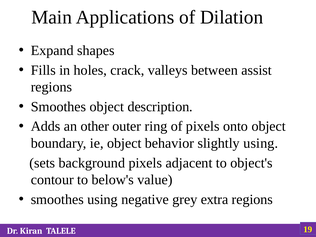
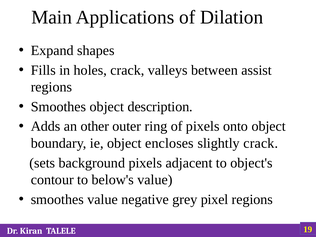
behavior: behavior -> encloses (169, 143)
slightly using: using -> crack (261, 143)
smoothes using: using -> value (103, 199)
extra: extra -> pixel (215, 199)
